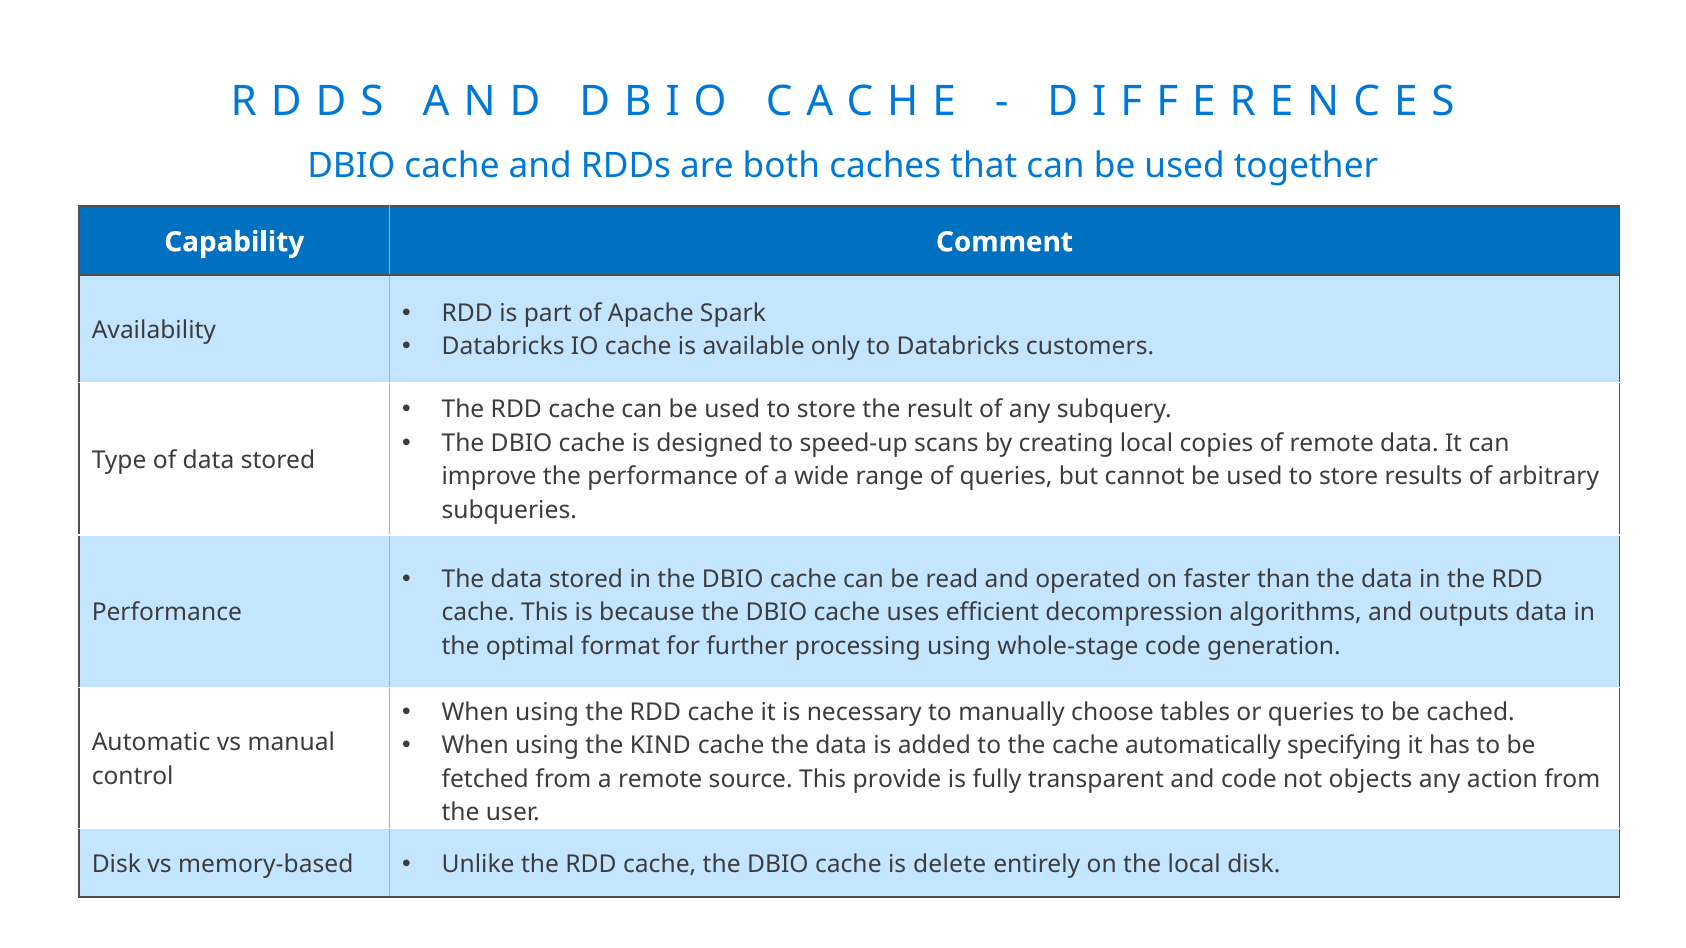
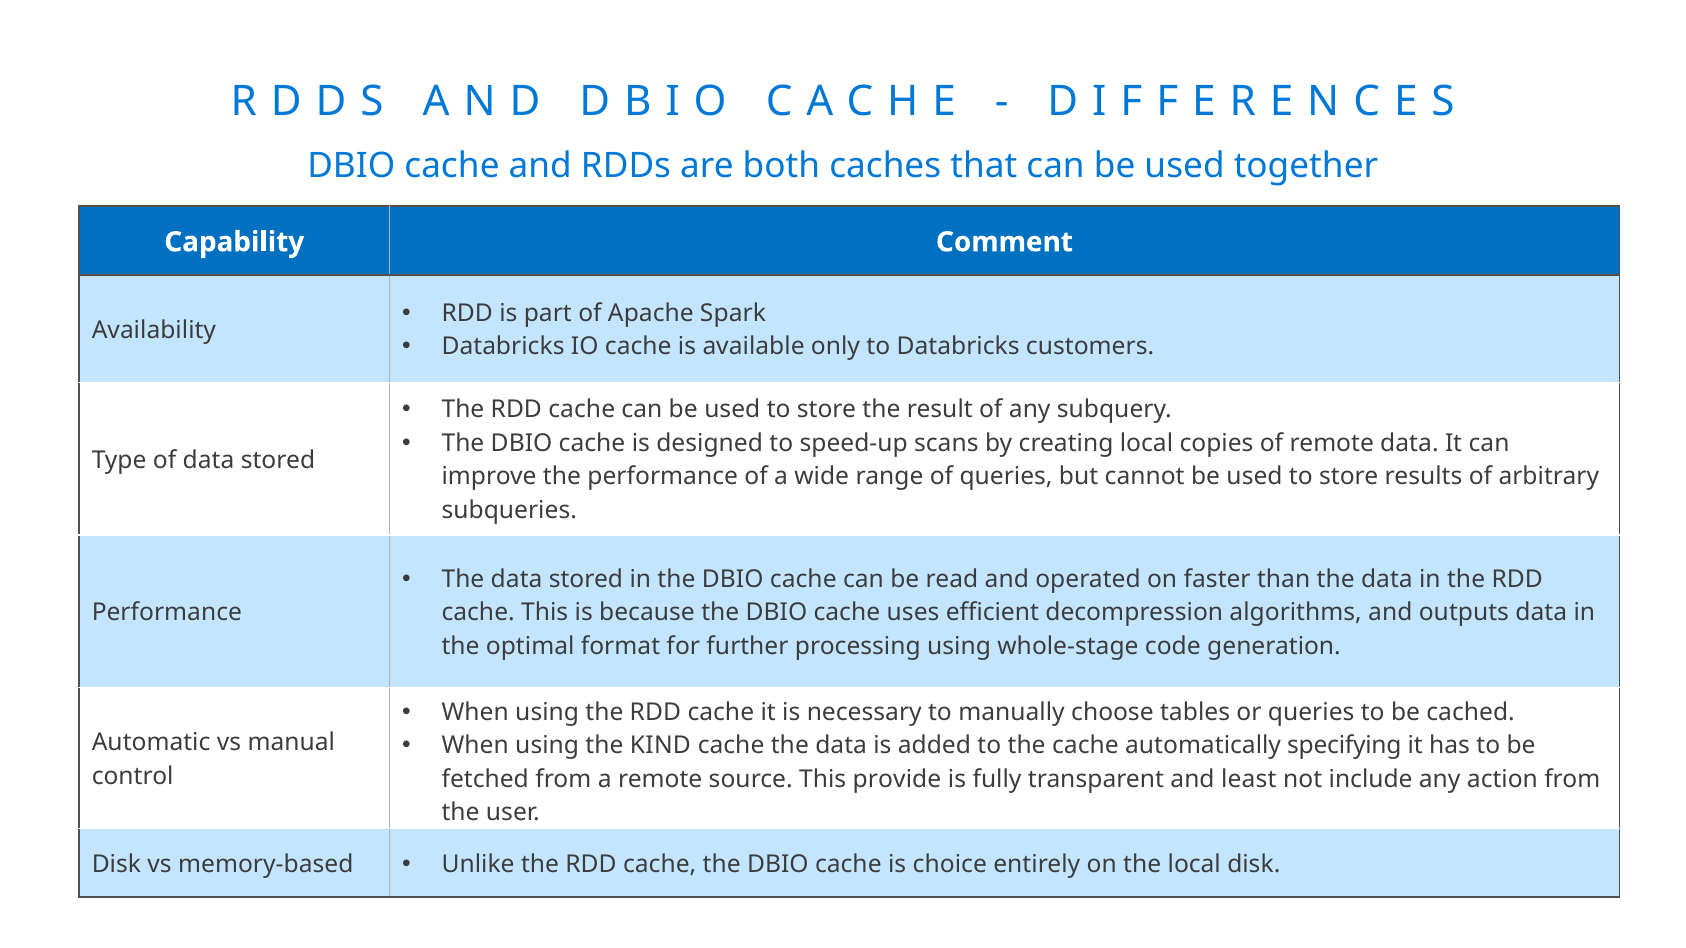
and code: code -> least (1249, 779)
objects: objects -> include (1371, 779)
delete: delete -> choice (950, 865)
